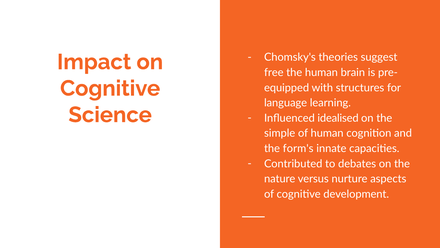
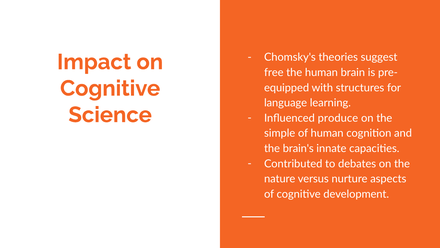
idealised: idealised -> produce (338, 118)
form's: form's -> brain's (298, 148)
